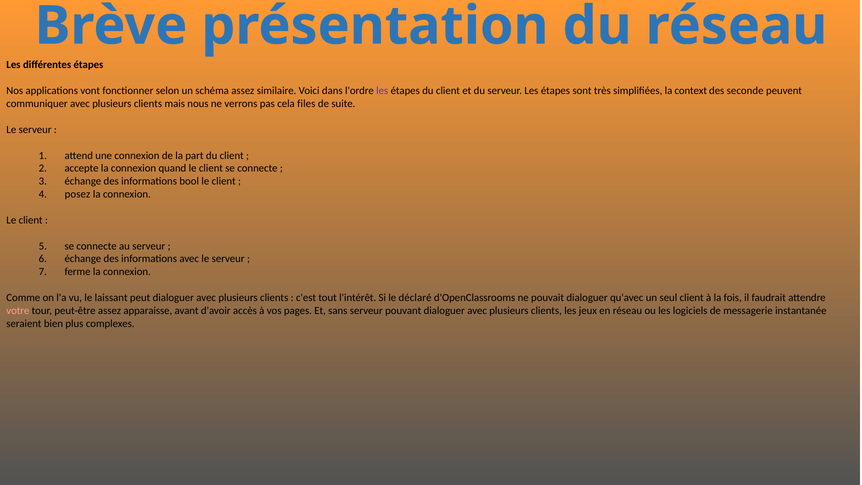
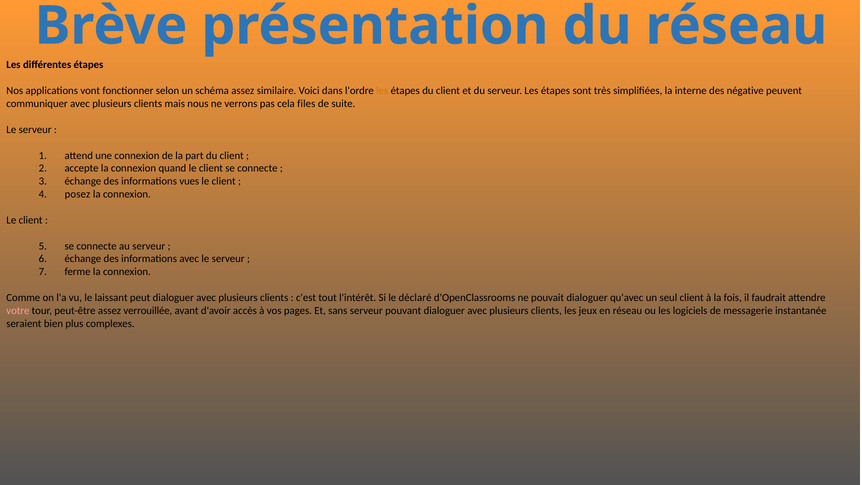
les colour: purple -> orange (382, 91)
context: context -> interne (691, 91)
seconde: seconde -> négative (745, 91)
bool: bool -> vues (189, 181)
apparaisse: apparaisse -> verrouillée (148, 311)
